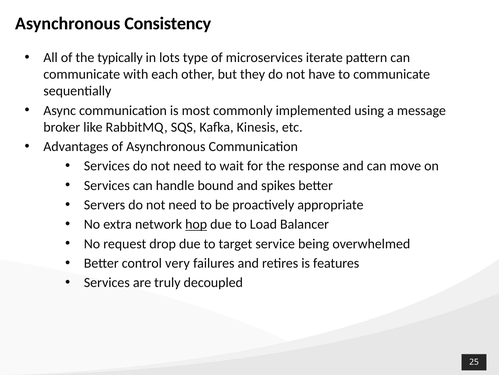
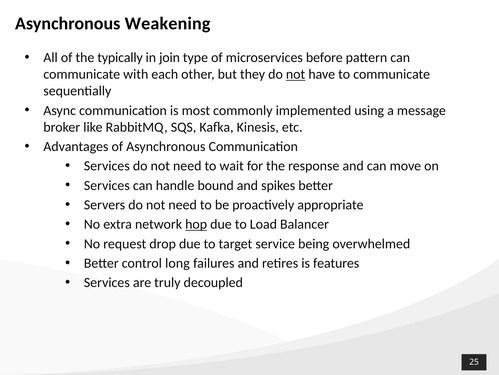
Consistency: Consistency -> Weakening (168, 24)
lots: lots -> join (170, 58)
iterate: iterate -> before (324, 58)
not underline: none -> present (296, 74)
very: very -> long (177, 263)
